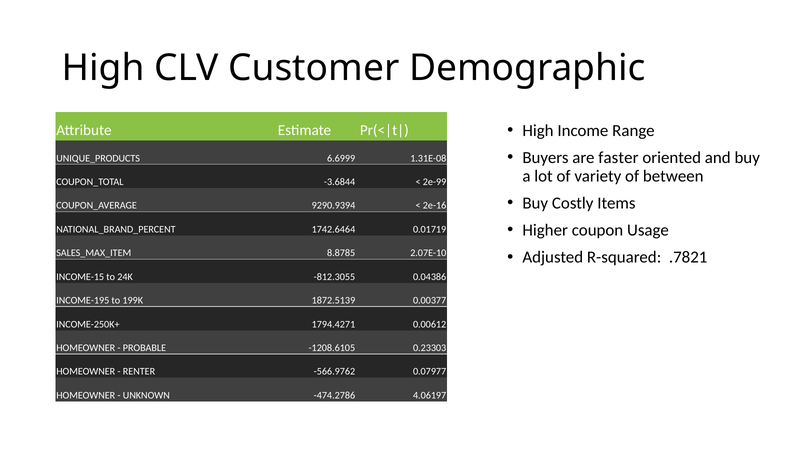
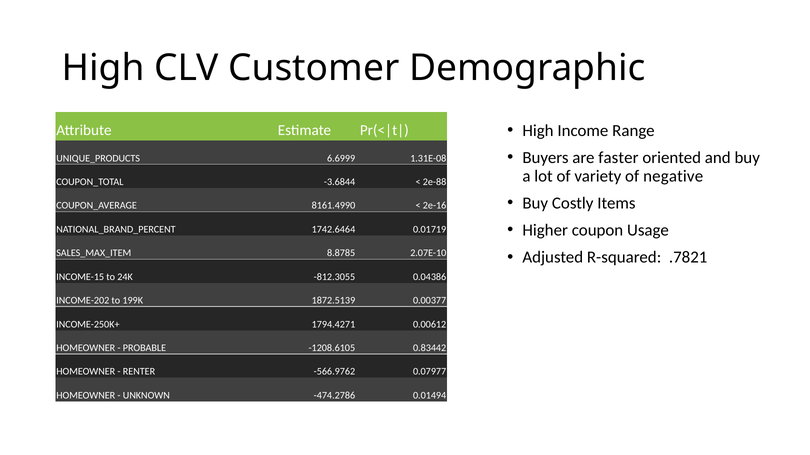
between: between -> negative (673, 176)
2e-99: 2e-99 -> 2e-88 (435, 182)
9290.9394: 9290.9394 -> 8161.4990 (333, 206)
INCOME-195: INCOME-195 -> INCOME-202 (83, 301)
0.23303: 0.23303 -> 0.83442 (430, 348)
4.06197: 4.06197 -> 0.01494 (430, 396)
